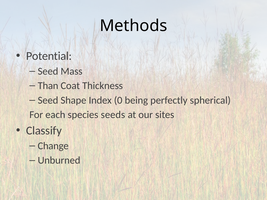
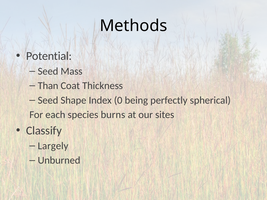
seeds: seeds -> burns (113, 115)
Change: Change -> Largely (53, 146)
